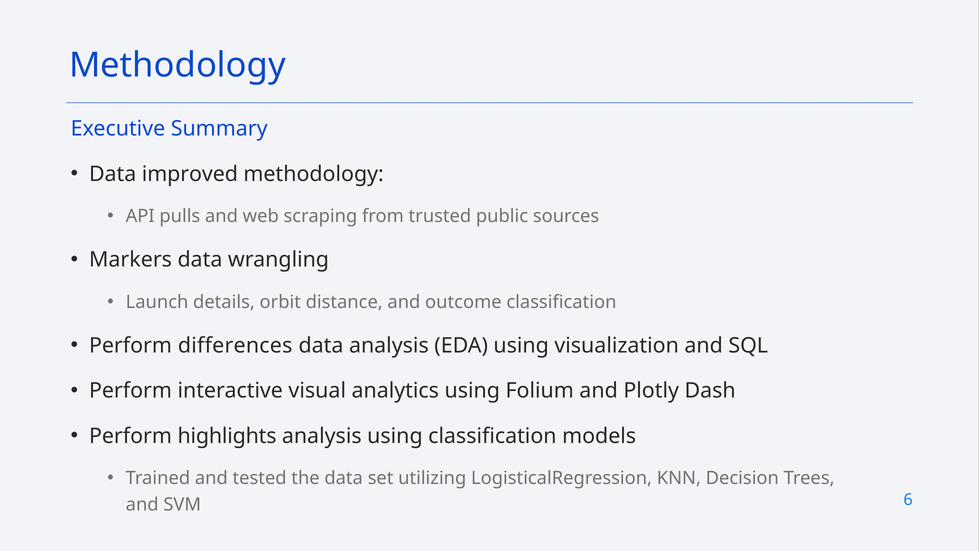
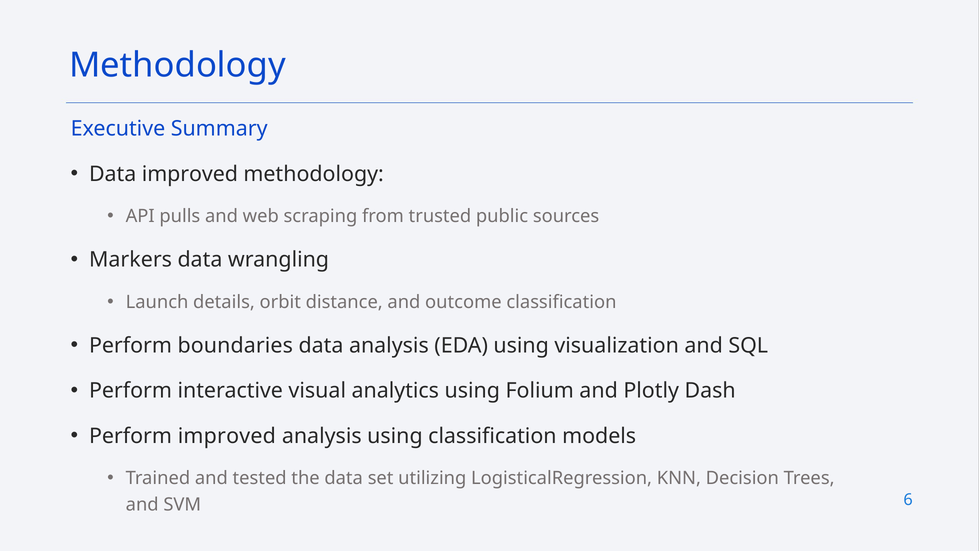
differences: differences -> boundaries (235, 346)
Perform highlights: highlights -> improved (227, 436)
